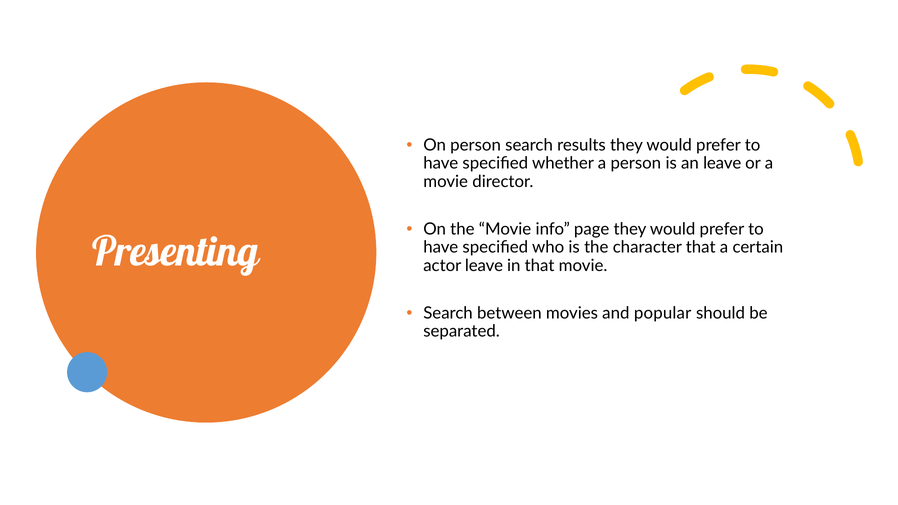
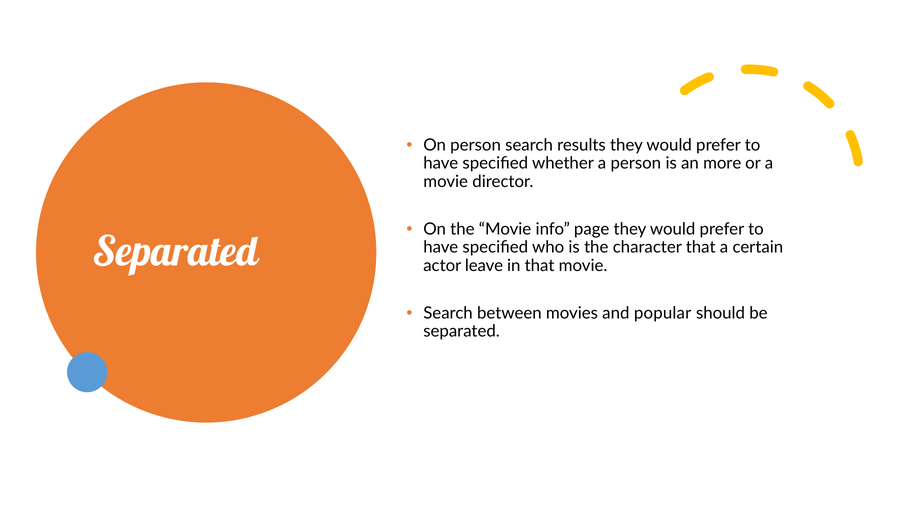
an leave: leave -> more (722, 163)
Presenting: Presenting -> Separated (176, 252)
